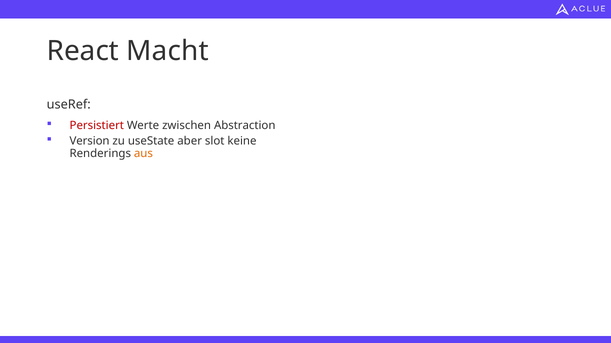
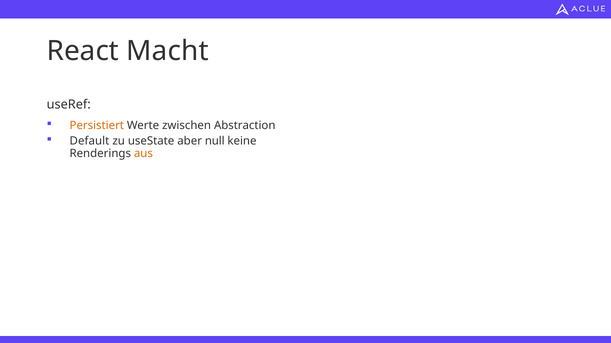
Persistiert colour: red -> orange (97, 126)
Version: Version -> Default (89, 141)
slot: slot -> null (215, 141)
